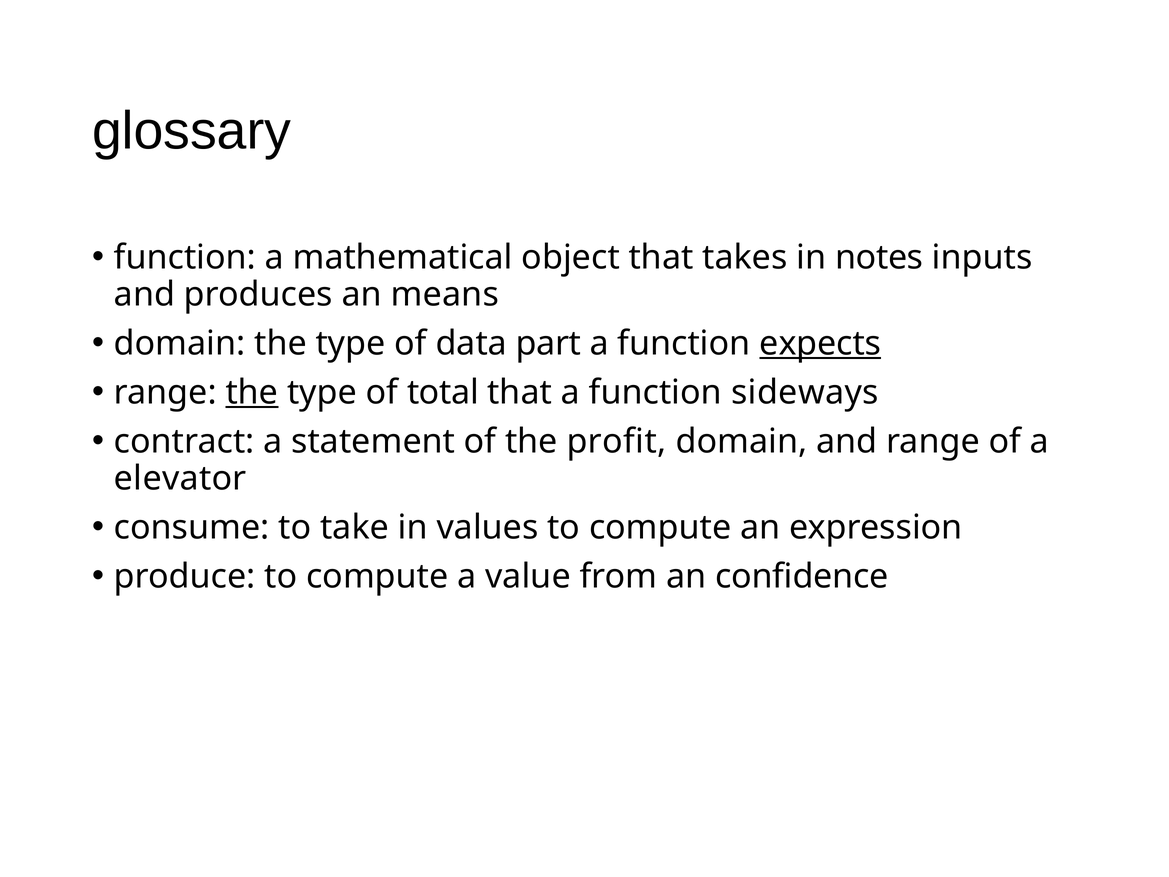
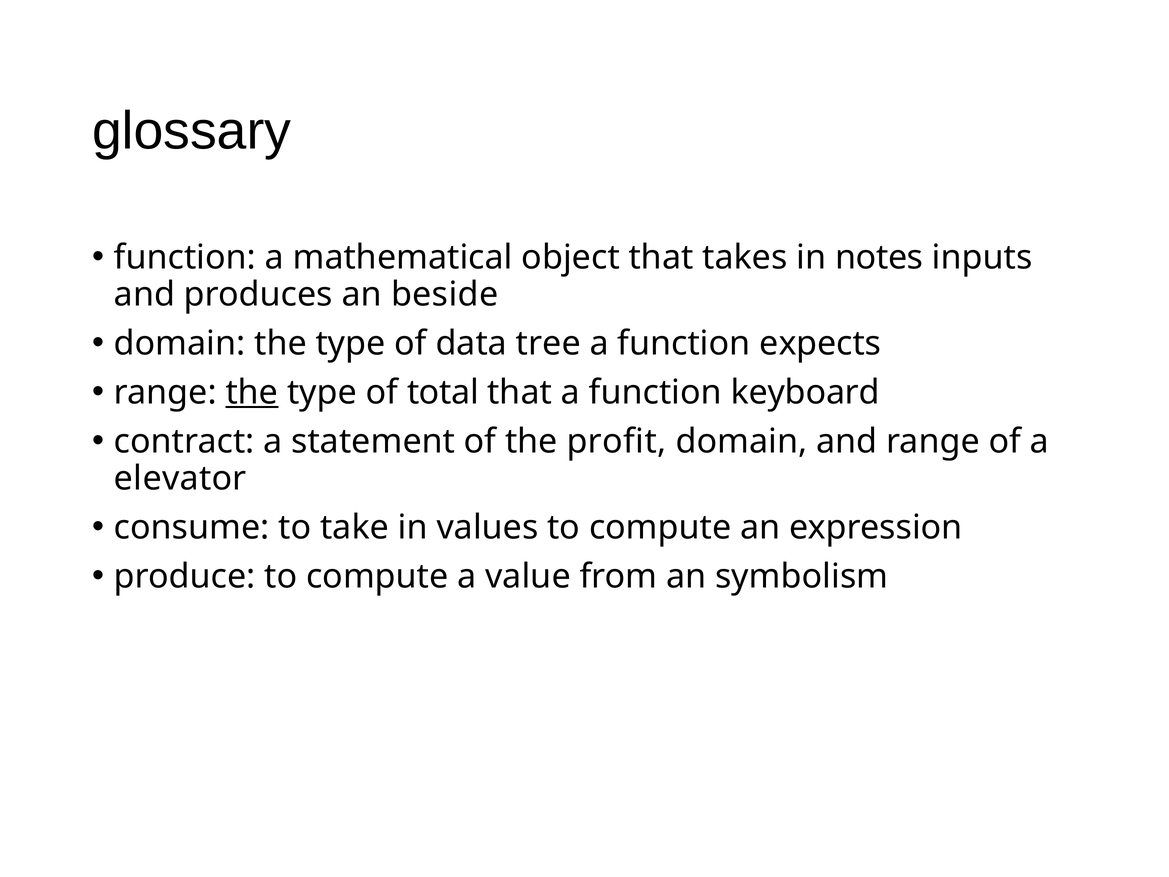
means: means -> beside (445, 294)
part: part -> tree (548, 343)
expects underline: present -> none (820, 343)
sideways: sideways -> keyboard (805, 392)
confidence: confidence -> symbolism (802, 576)
